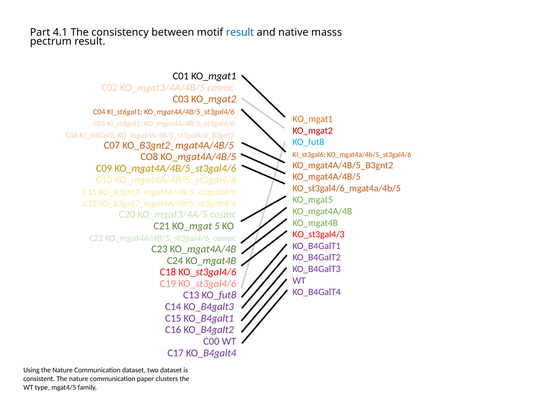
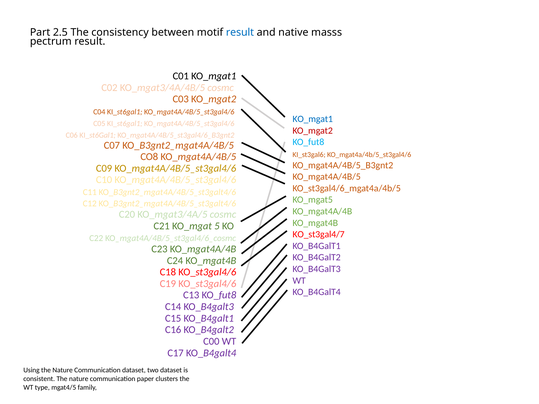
4.1: 4.1 -> 2.5 (60, 32)
KO_mgat1 colour: orange -> blue (313, 119)
KO_st3gal4/3: KO_st3gal4/3 -> KO_st3gal4/7 (319, 235)
